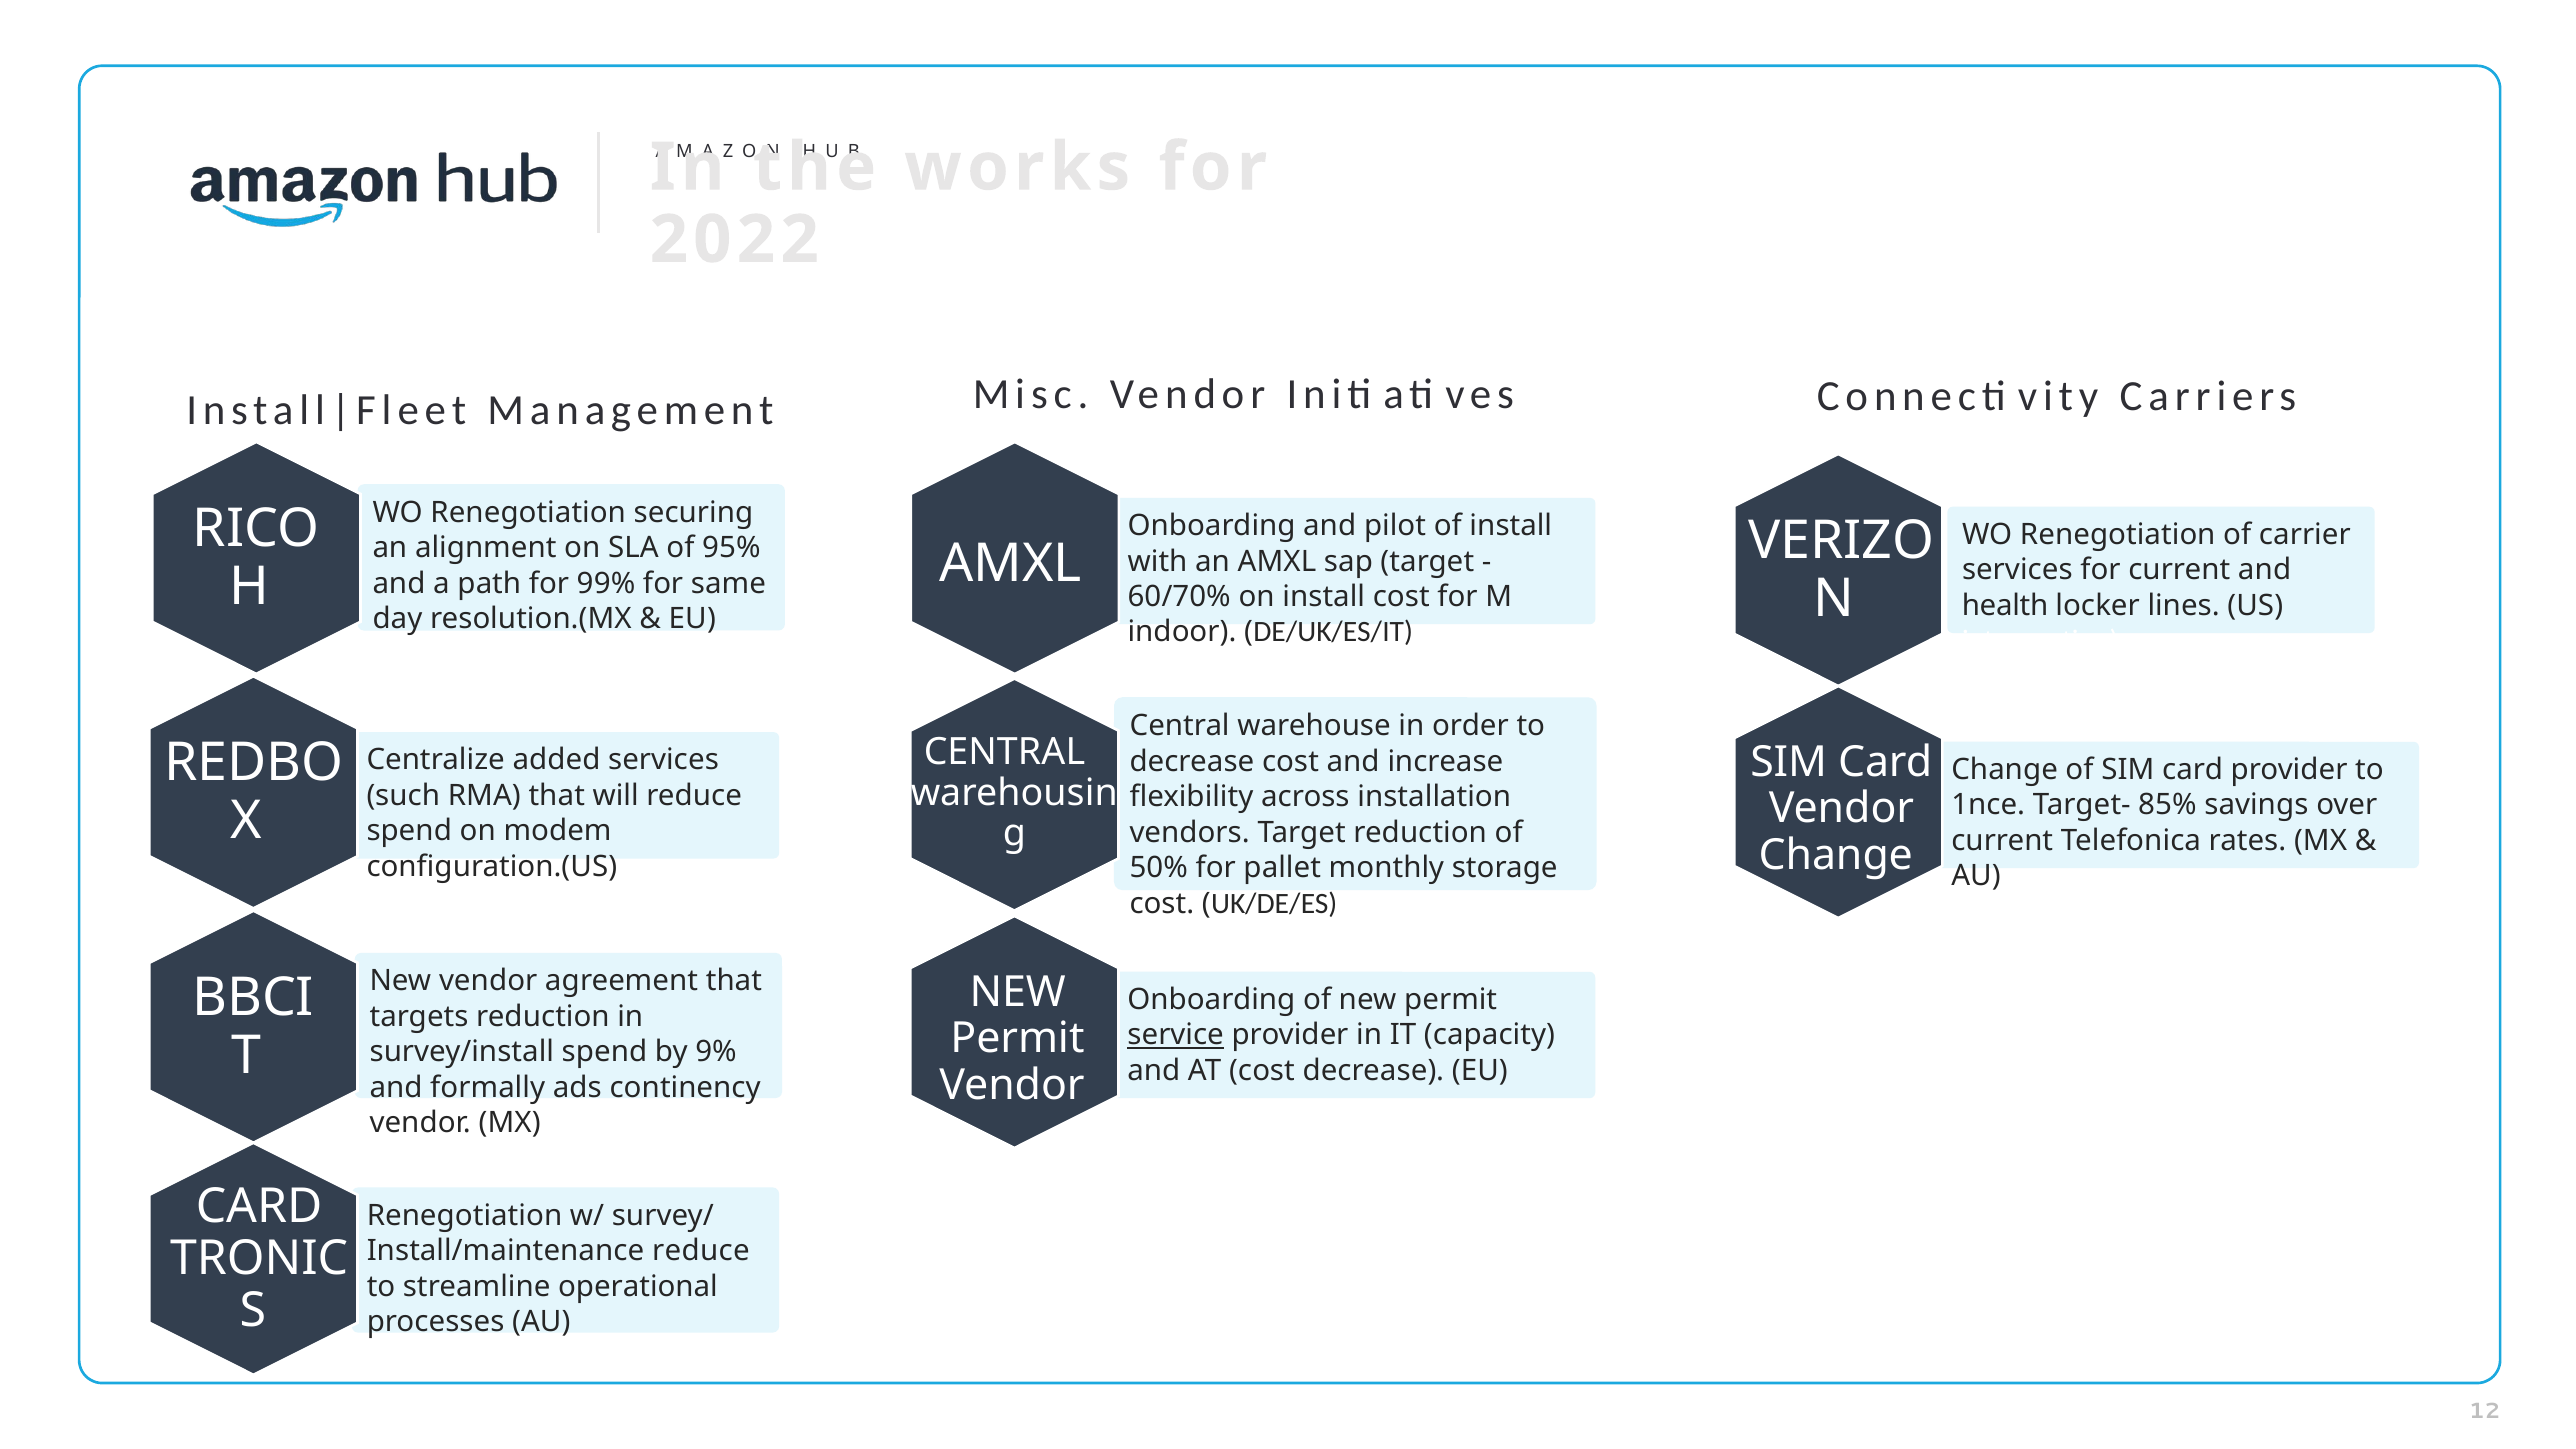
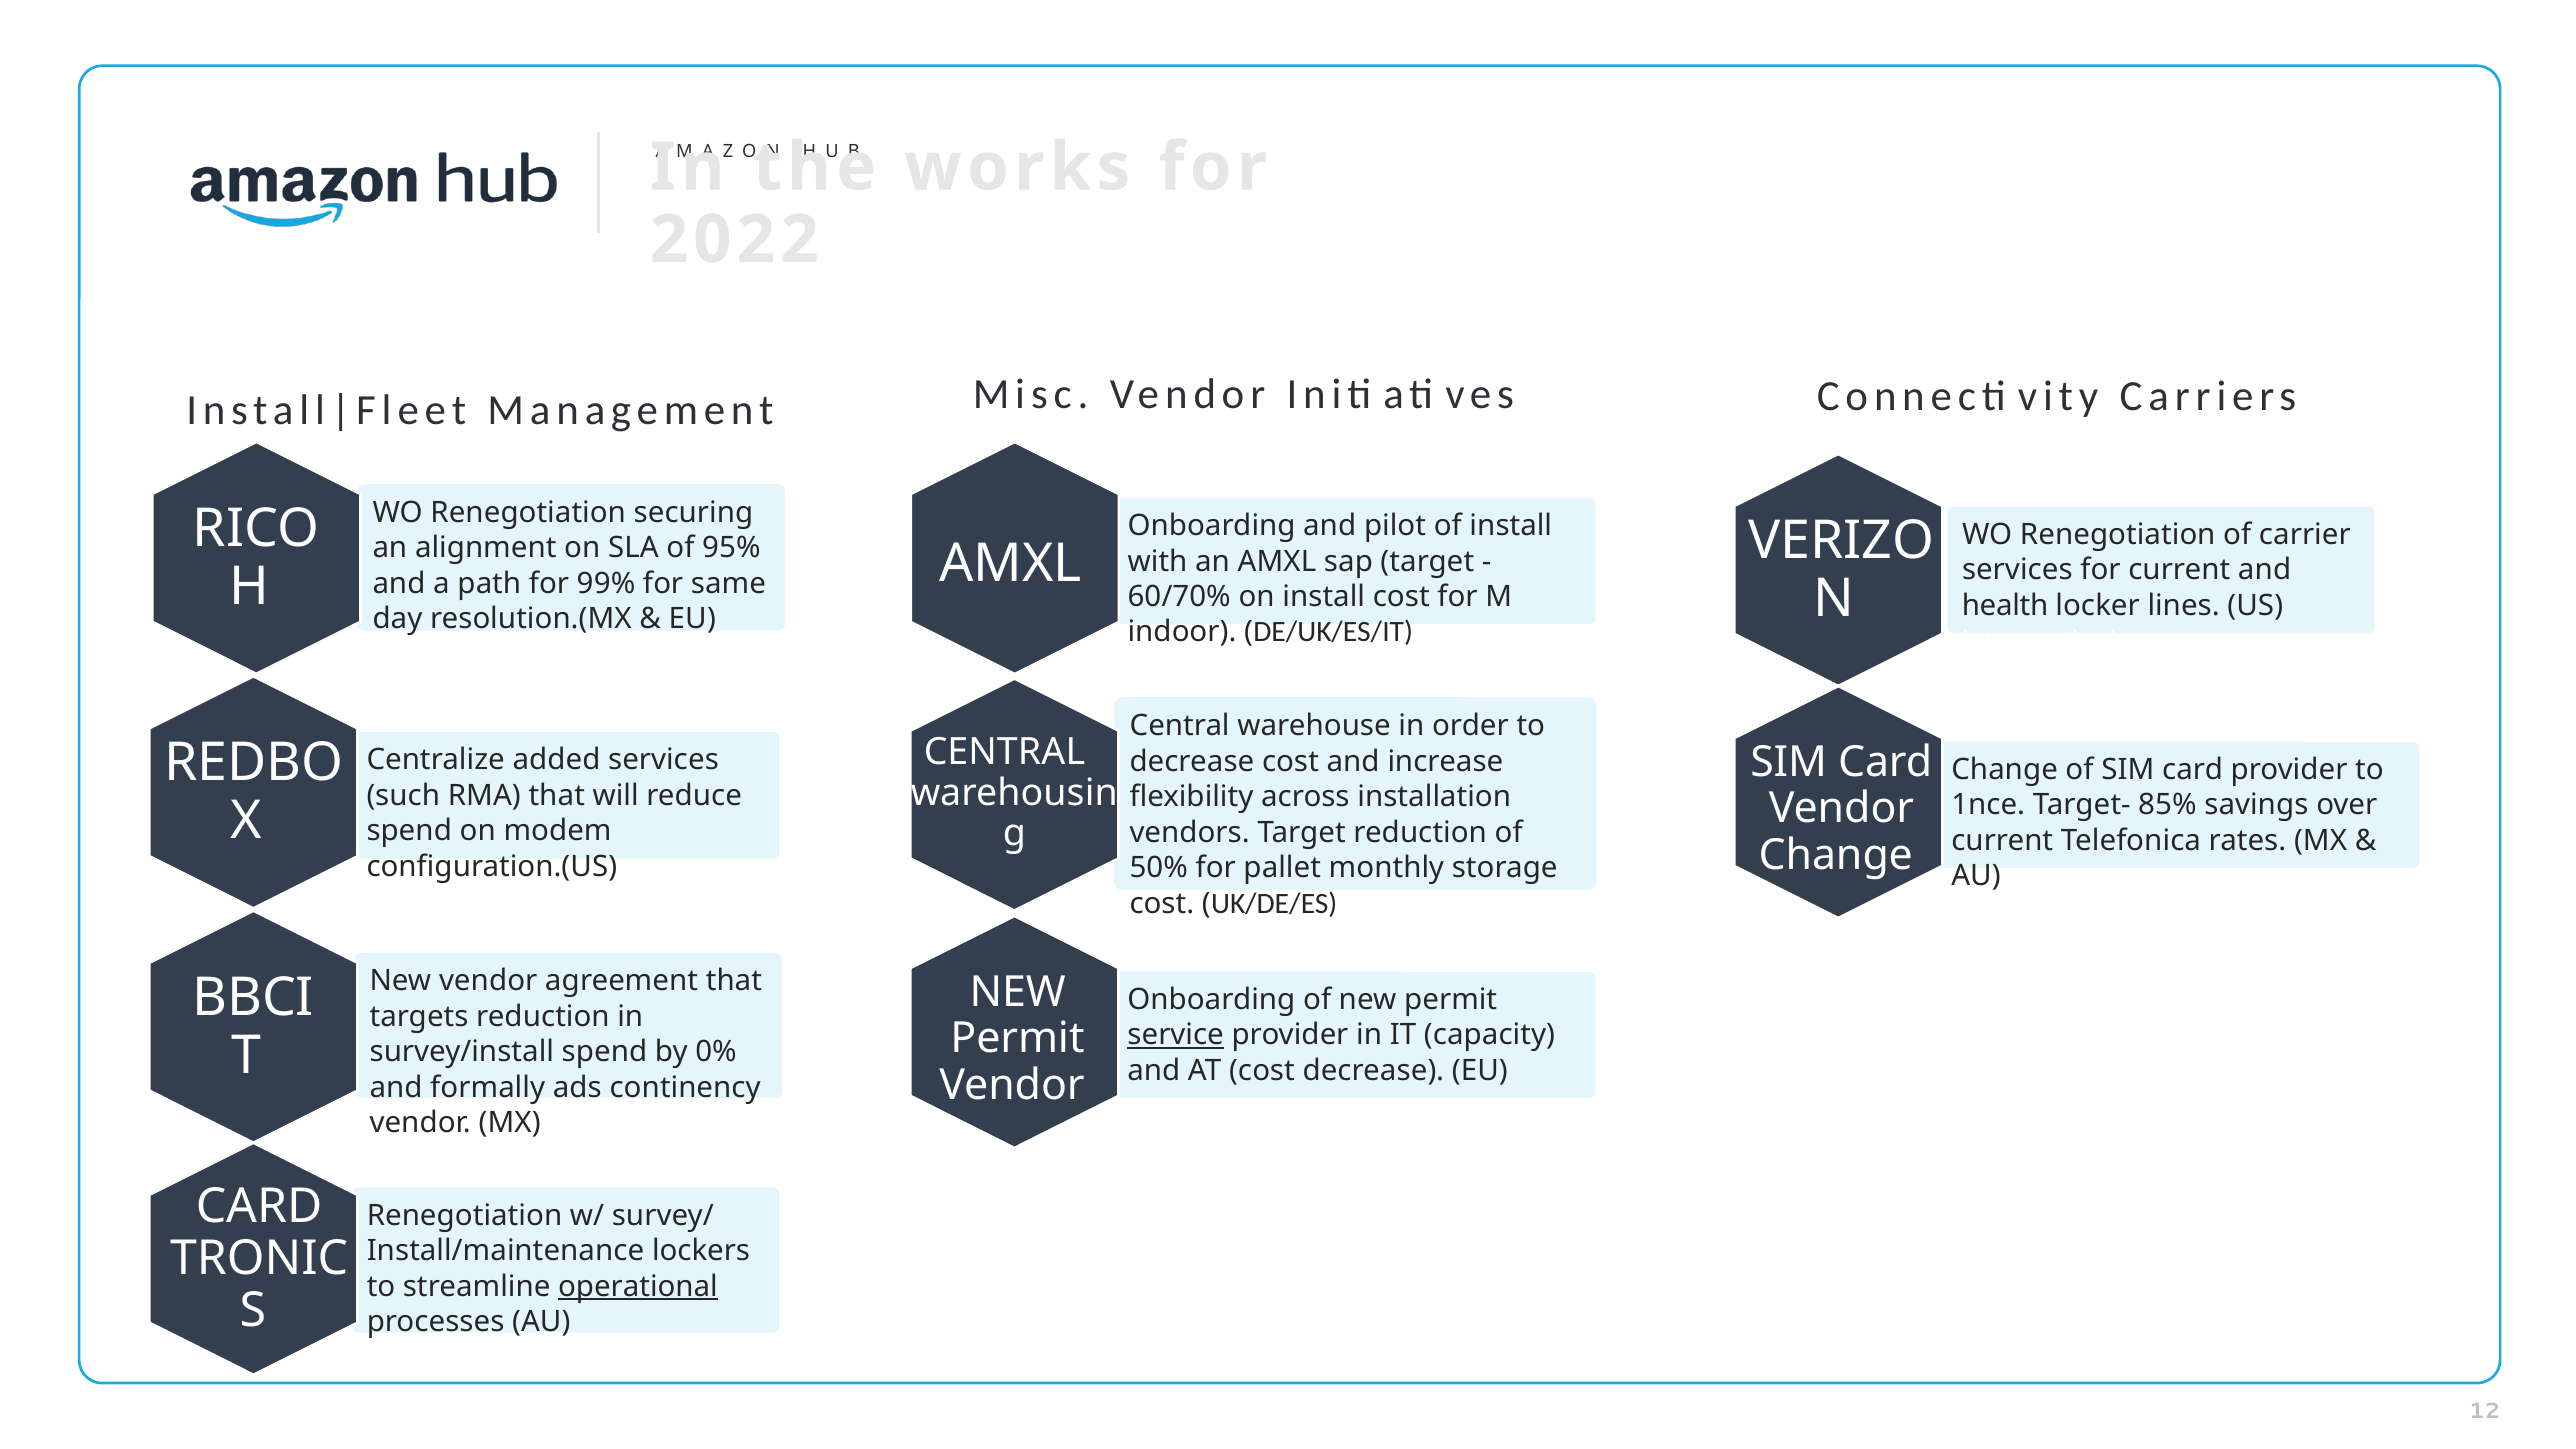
9%: 9% -> 0% (716, 1052)
Install/maintenance reduce: reduce -> lockers (701, 1251)
operational underline: none -> present (638, 1287)
